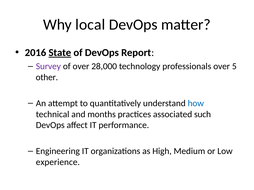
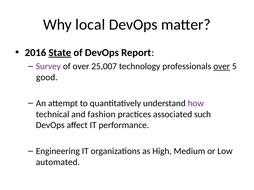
28,000: 28,000 -> 25,007 (104, 67)
over underline: none -> present (222, 67)
other: other -> good (47, 78)
how colour: blue -> purple (196, 104)
months: months -> fashion (102, 115)
experience: experience -> automated (58, 162)
